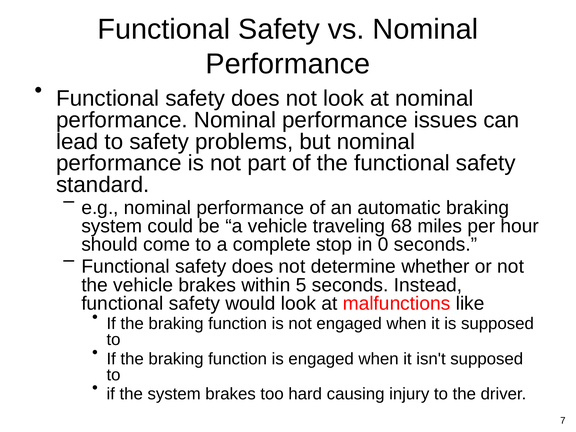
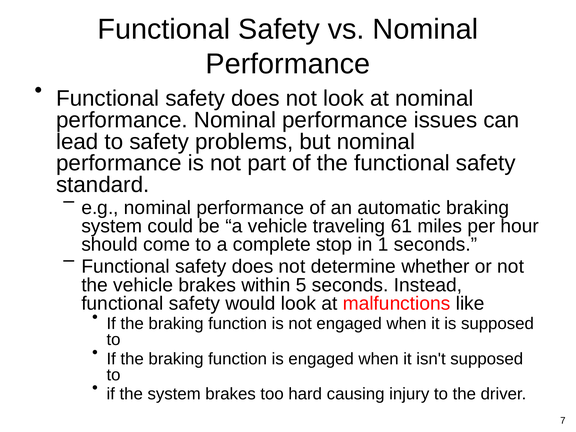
68: 68 -> 61 (401, 226)
0: 0 -> 1 (383, 245)
